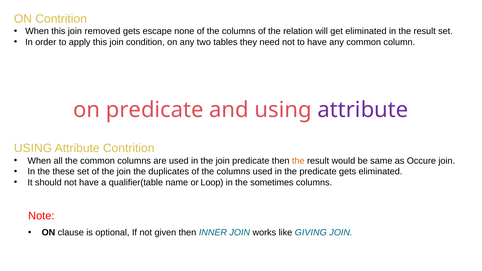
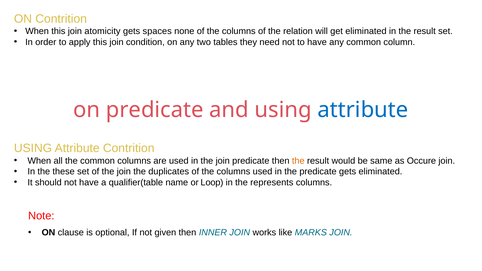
removed: removed -> atomicity (102, 31)
escape: escape -> spaces (157, 31)
attribute colour: purple -> blue (363, 110)
sometimes: sometimes -> represents (272, 183)
GIVING: GIVING -> MARKS (311, 233)
